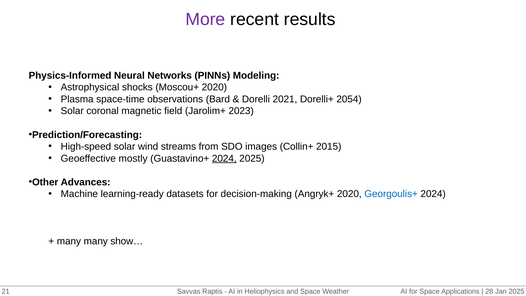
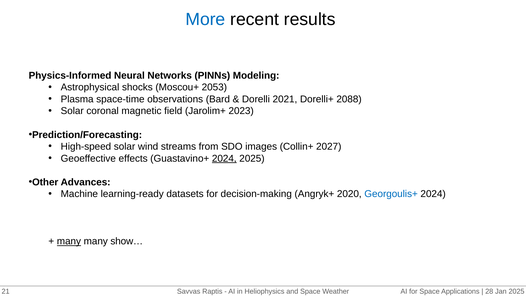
More colour: purple -> blue (205, 19)
Moscou+ 2020: 2020 -> 2053 (214, 87)
2054: 2054 -> 2088 (349, 99)
2015: 2015 -> 2027 (329, 147)
mostly: mostly -> effects (133, 158)
many underline: none -> present (69, 241)
